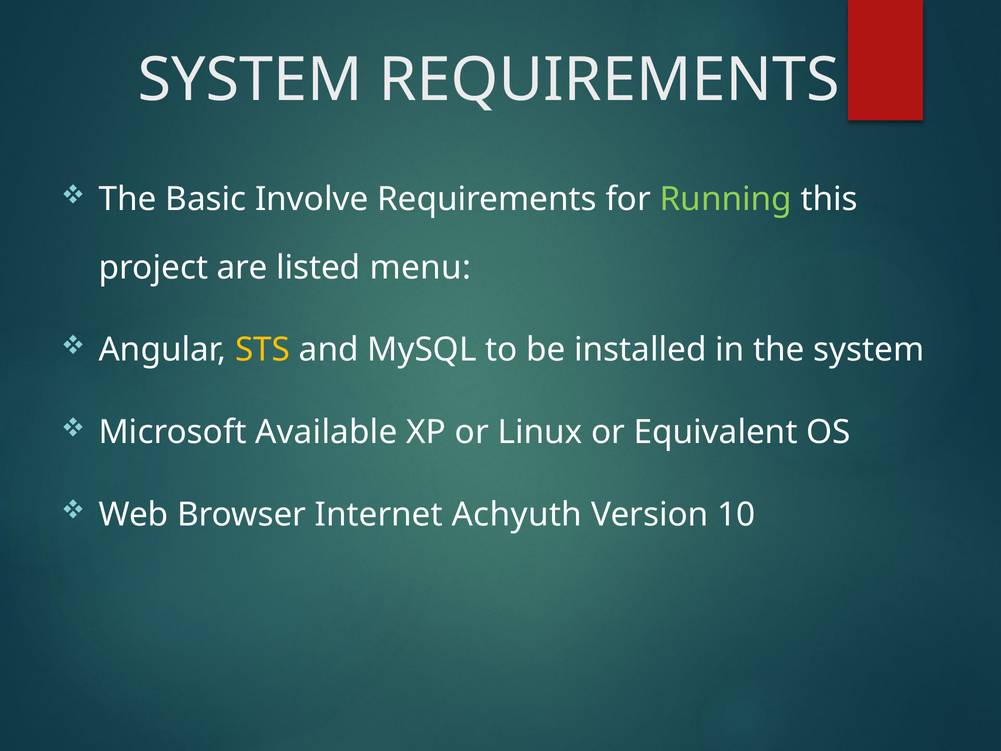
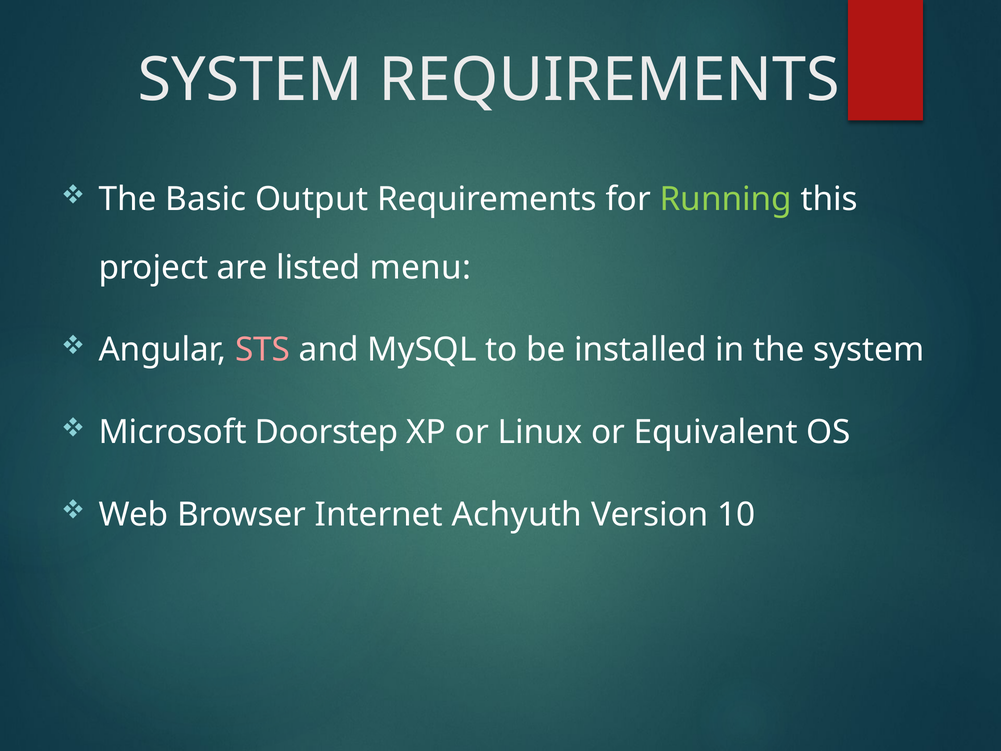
Involve: Involve -> Output (312, 199)
STS colour: yellow -> pink (263, 350)
Available: Available -> Doorstep (327, 432)
